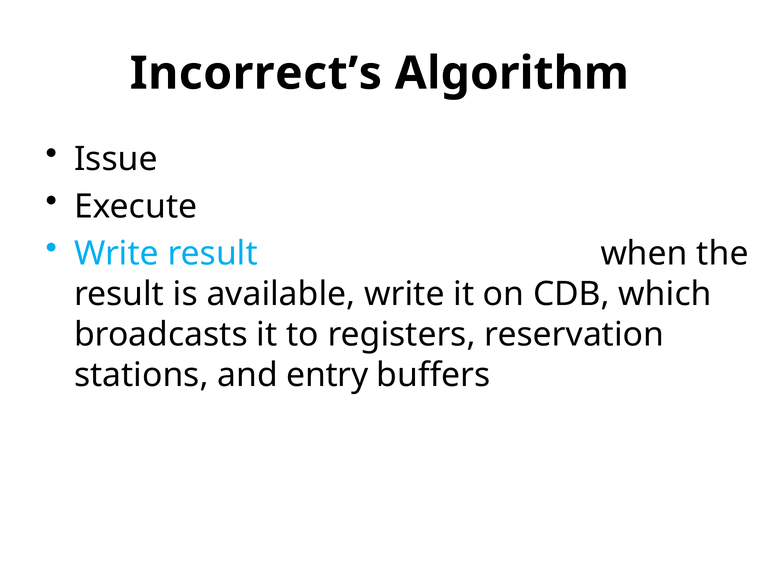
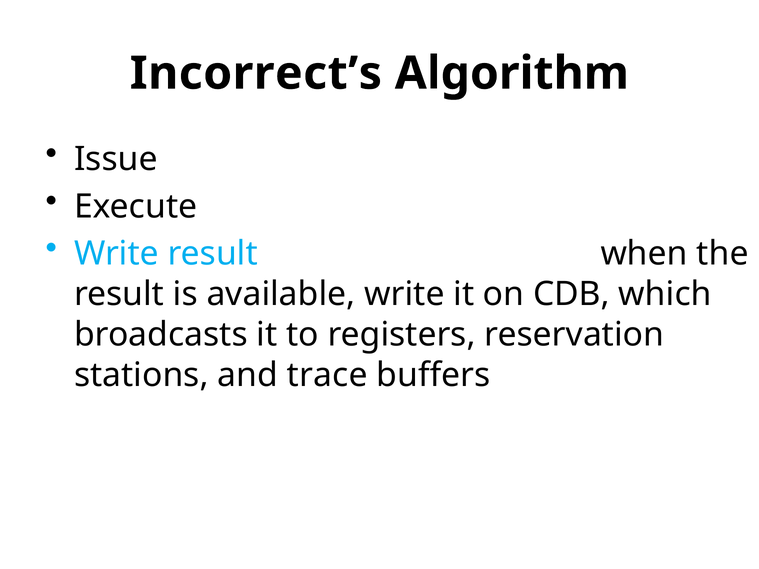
entry: entry -> trace (327, 375)
